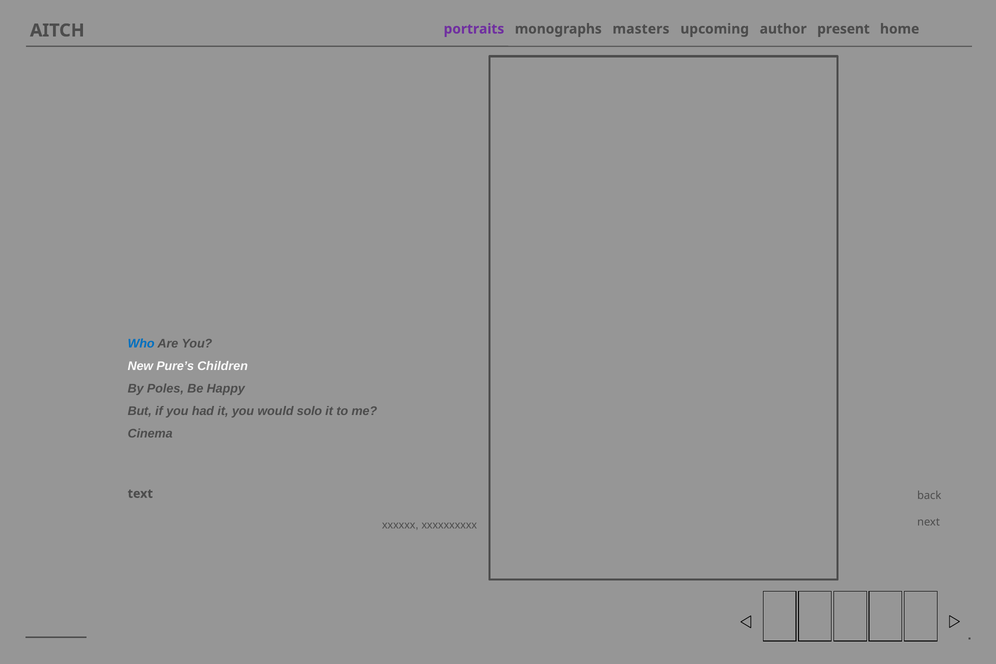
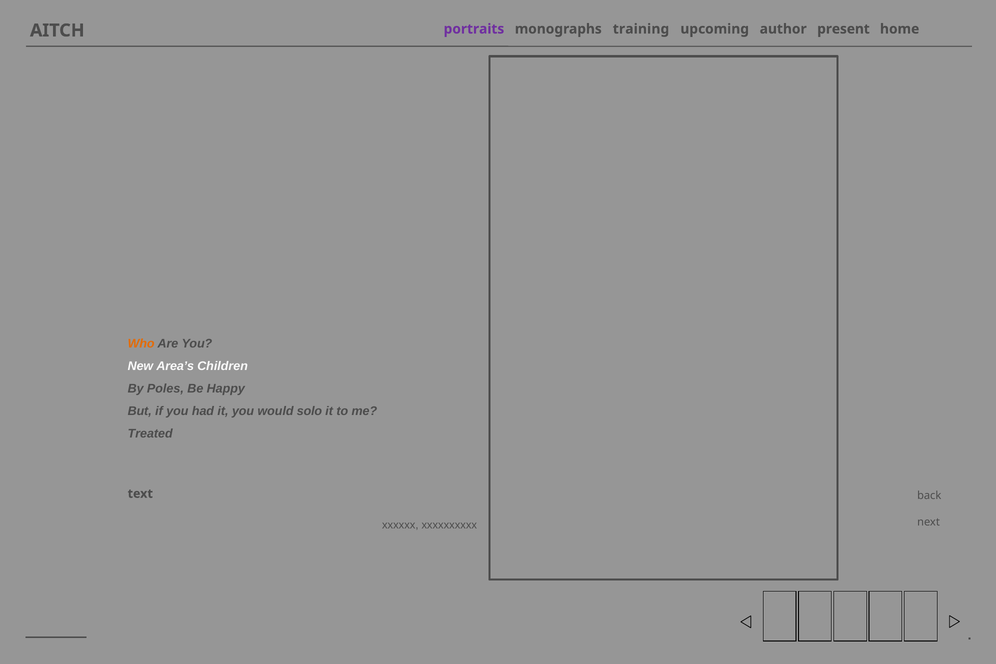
masters: masters -> training (641, 29)
Who colour: blue -> orange (141, 343)
Pure’s: Pure’s -> Area’s (175, 366)
Cinema: Cinema -> Treated (150, 433)
